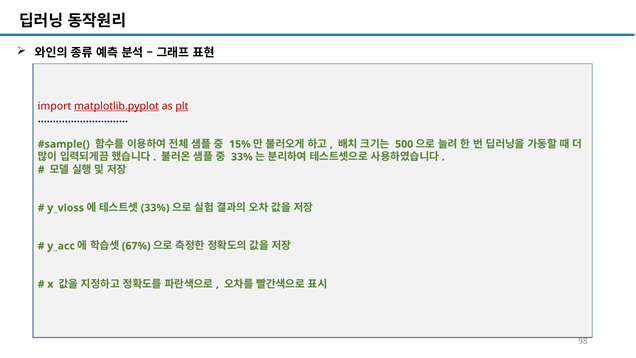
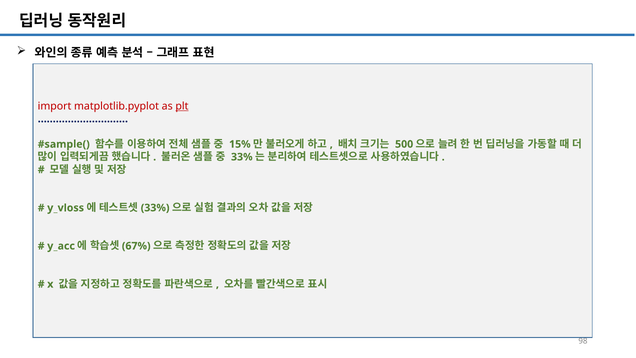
matplotlib.pyplot underline: present -> none (117, 106)
